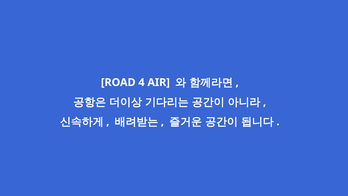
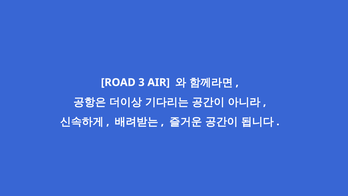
4: 4 -> 3 (141, 82)
